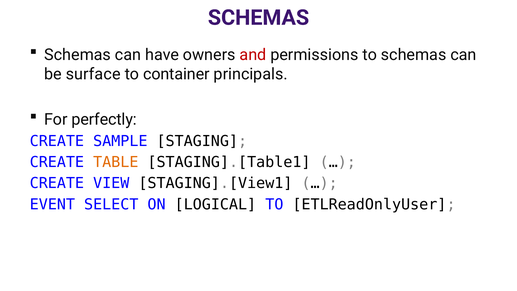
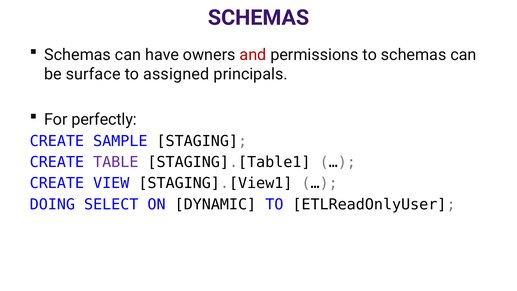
container: container -> assigned (176, 74)
TABLE colour: orange -> purple (116, 162)
EVENT: EVENT -> DOING (52, 204)
LOGICAL: LOGICAL -> DYNAMIC (215, 204)
